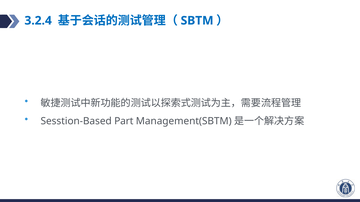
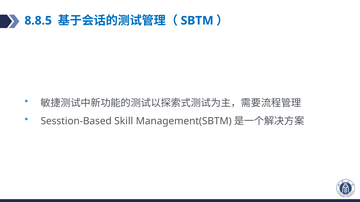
3.2.4: 3.2.4 -> 8.8.5 (38, 21)
Part: Part -> Skill (124, 121)
